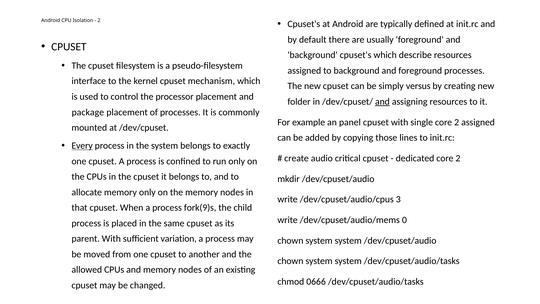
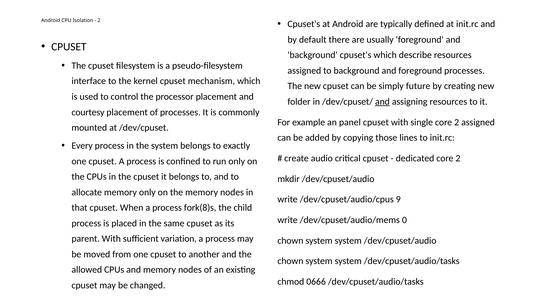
versus: versus -> future (418, 86)
package: package -> courtesy (88, 112)
Every underline: present -> none (82, 146)
3: 3 -> 9 (398, 199)
fork(9)s: fork(9)s -> fork(8)s (200, 208)
